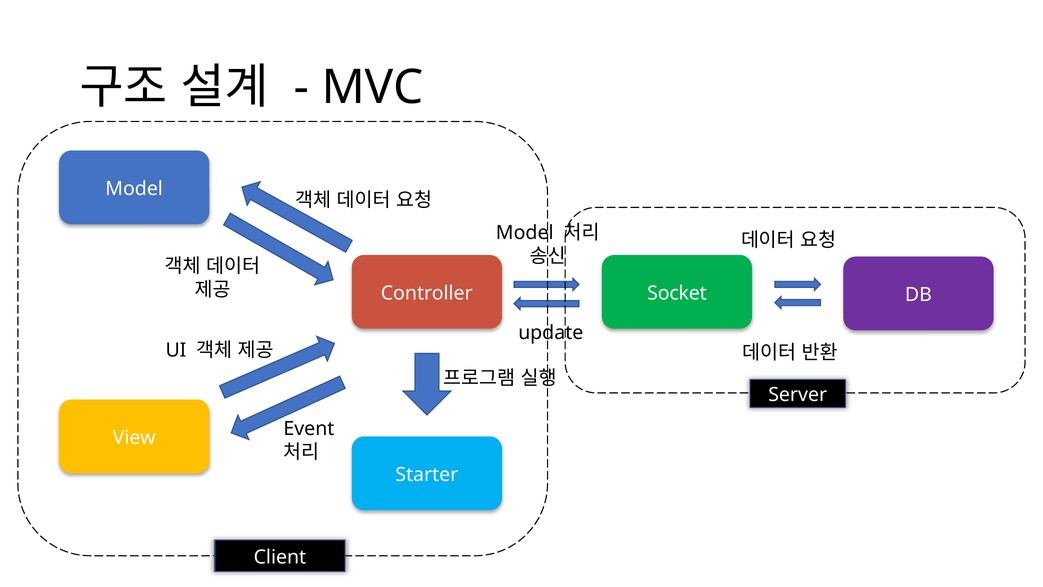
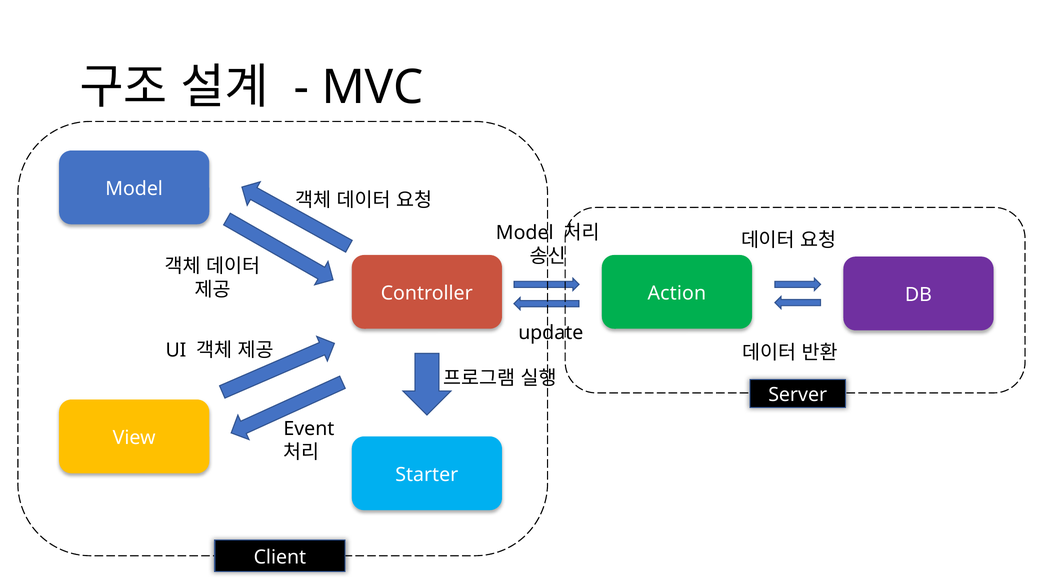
Socket: Socket -> Action (677, 293)
